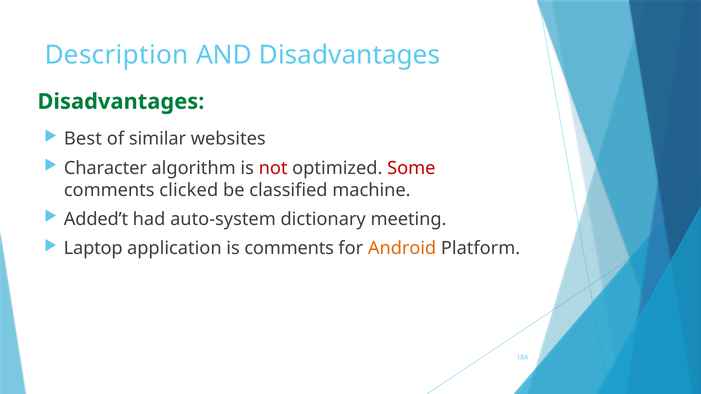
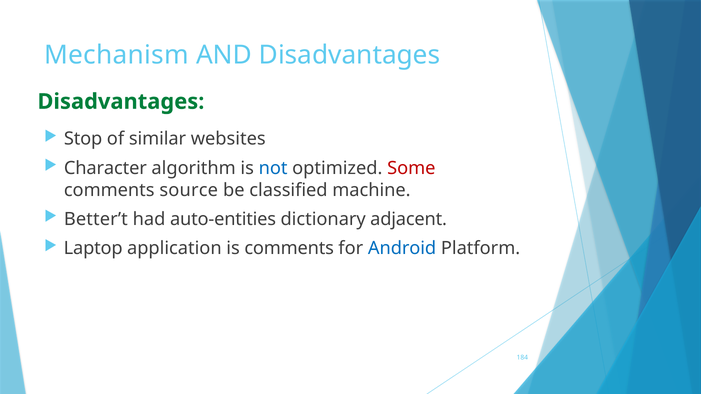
Description: Description -> Mechanism (117, 55)
Best: Best -> Stop (83, 139)
not colour: red -> blue (273, 168)
clicked: clicked -> source (189, 190)
Added’t: Added’t -> Better’t (96, 219)
auto-system: auto-system -> auto-entities (223, 219)
meeting: meeting -> adjacent (409, 219)
Android colour: orange -> blue (402, 249)
